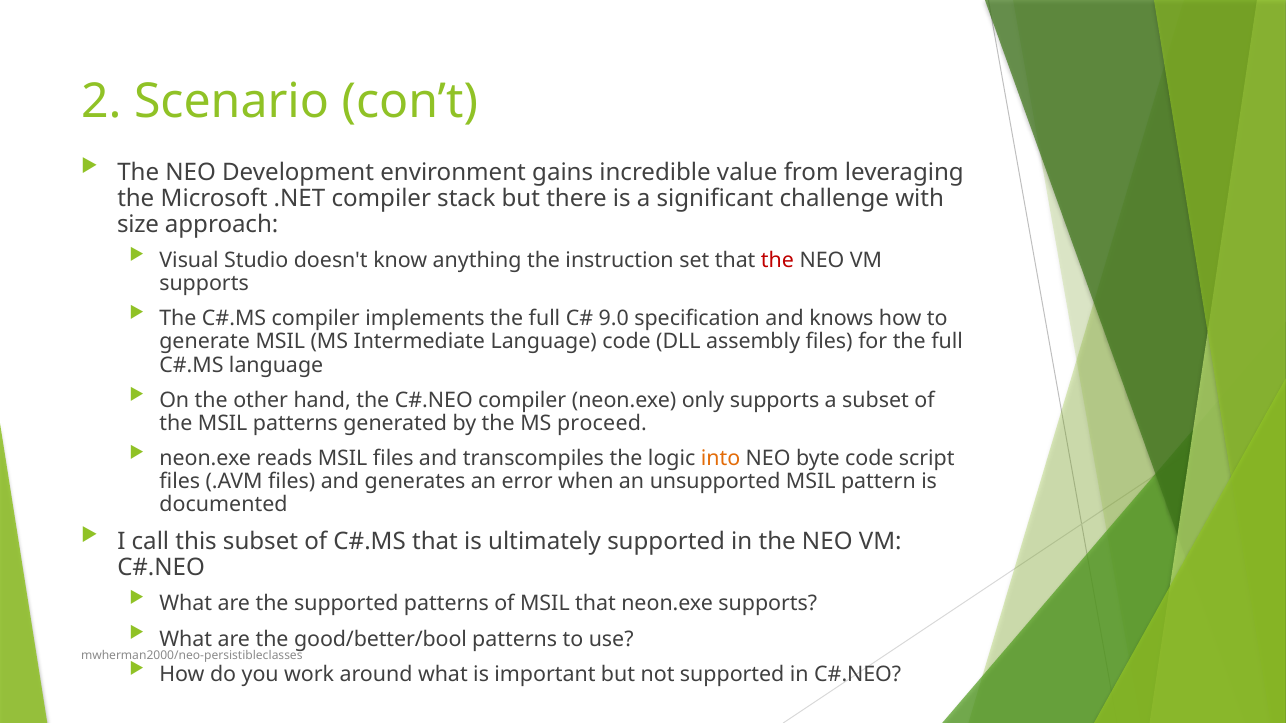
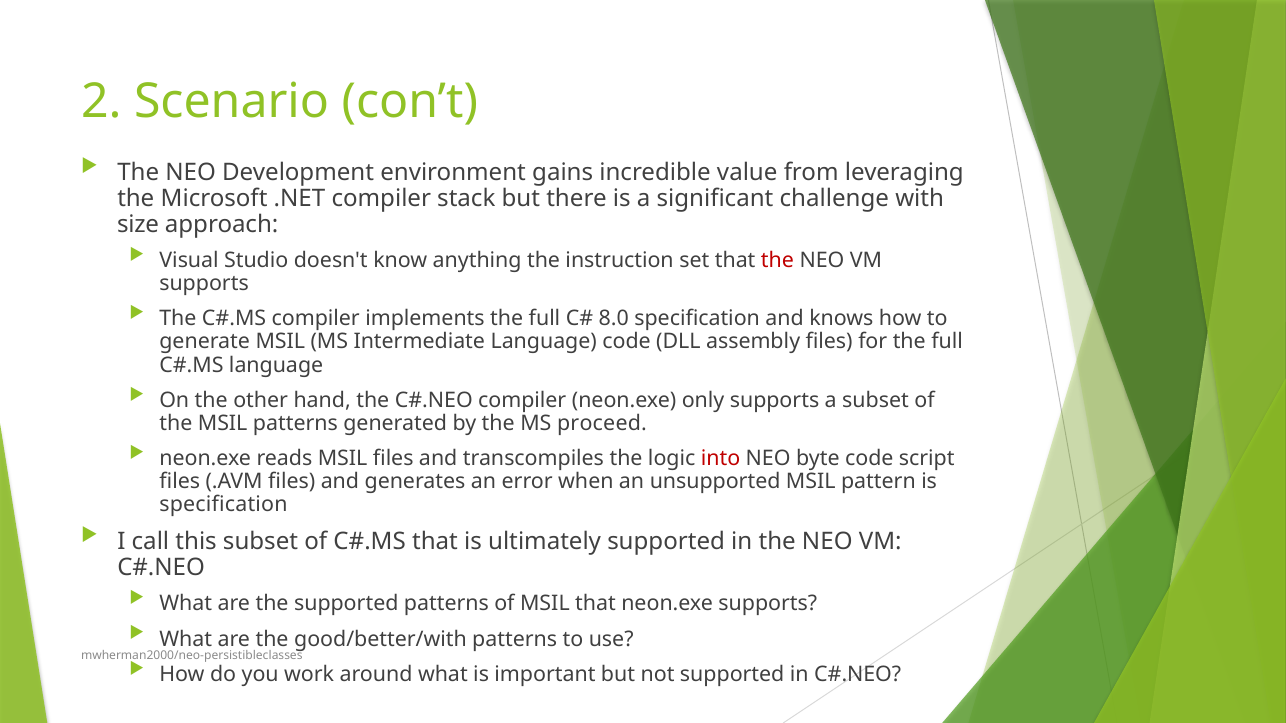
9.0: 9.0 -> 8.0 (614, 319)
into colour: orange -> red (721, 459)
documented: documented -> specification (223, 505)
good/better/bool: good/better/bool -> good/better/with (380, 639)
